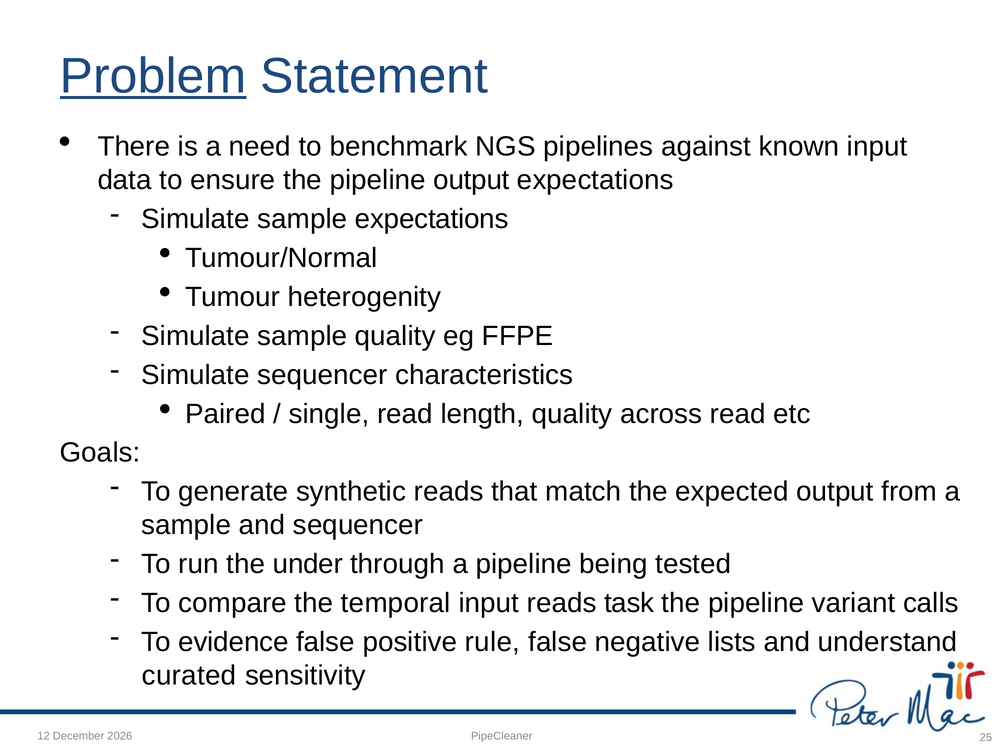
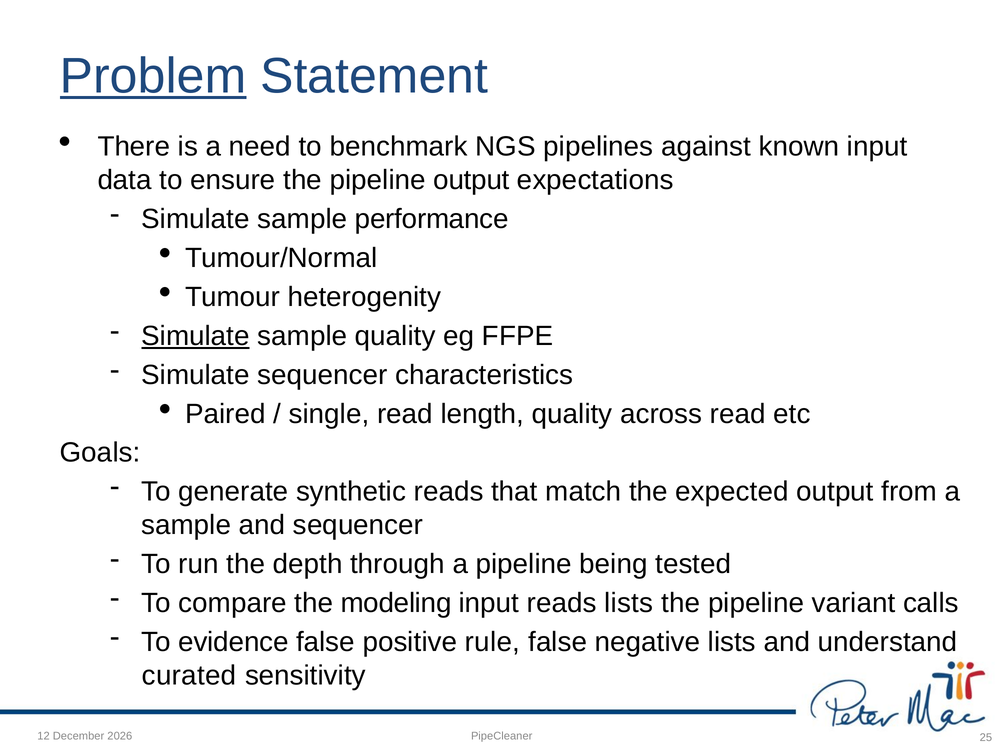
sample expectations: expectations -> performance (432, 219)
Simulate underline: none -> present (195, 336)
under: under -> depth (308, 564)
temporal: temporal -> modeling (396, 603)
reads task: task -> lists (629, 603)
